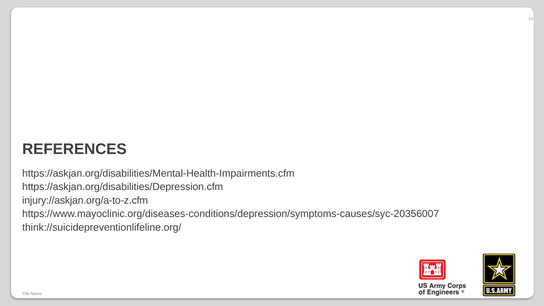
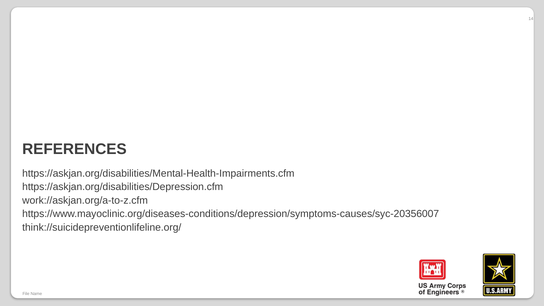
injury://askjan.org/a-to-z.cfm: injury://askjan.org/a-to-z.cfm -> work://askjan.org/a-to-z.cfm (85, 200)
